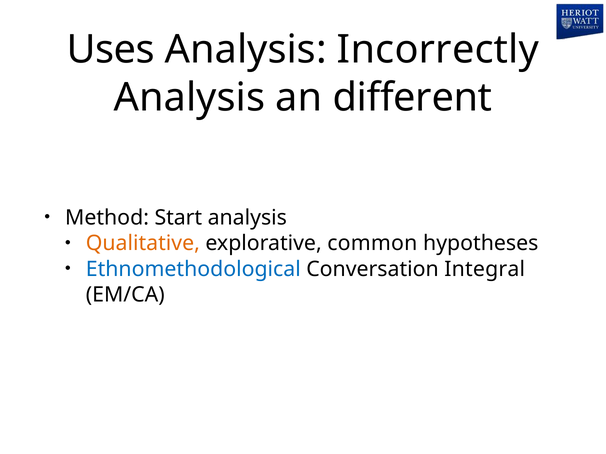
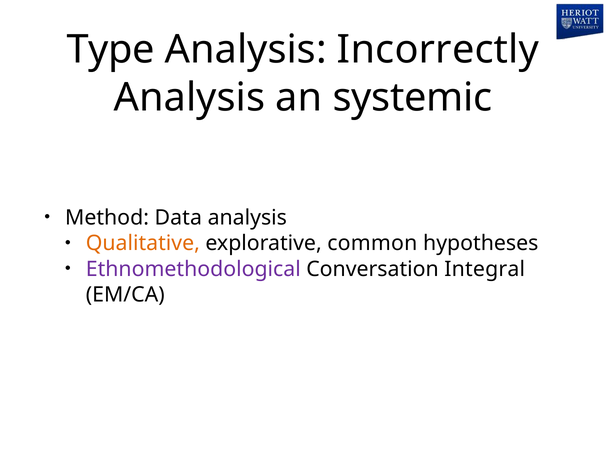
Uses: Uses -> Type (111, 50)
different: different -> systemic (412, 98)
Start: Start -> Data (178, 218)
Ethnomethodological colour: blue -> purple (193, 269)
